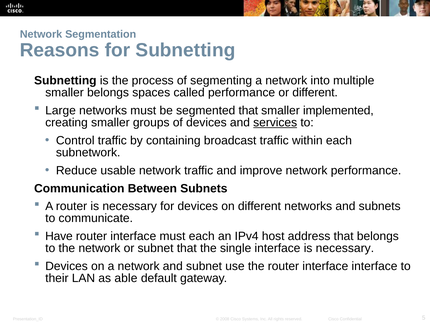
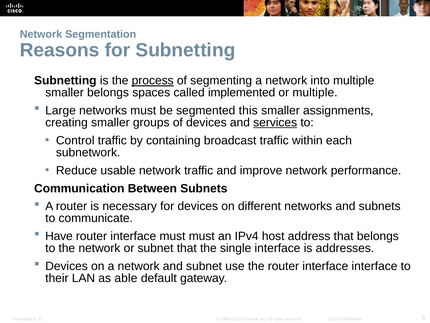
process underline: none -> present (153, 81)
called performance: performance -> implemented (242, 93)
or different: different -> multiple (315, 93)
segmented that: that -> this (248, 110)
implemented: implemented -> assignments (338, 110)
must each: each -> must (202, 236)
interface is necessary: necessary -> addresses (345, 248)
